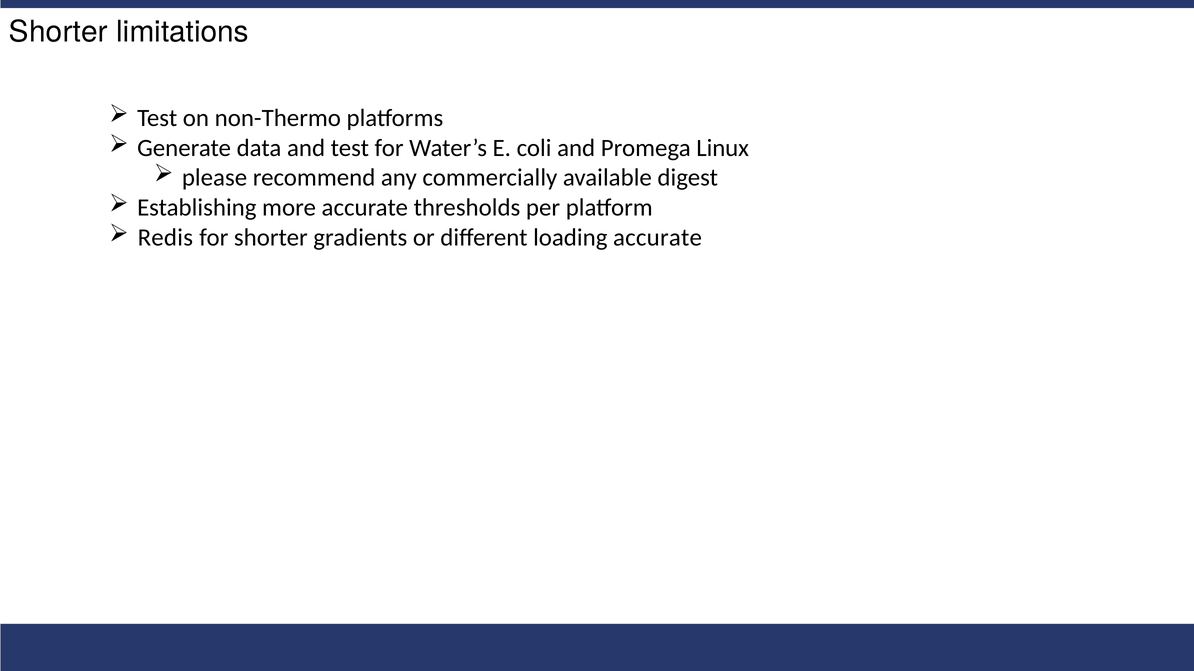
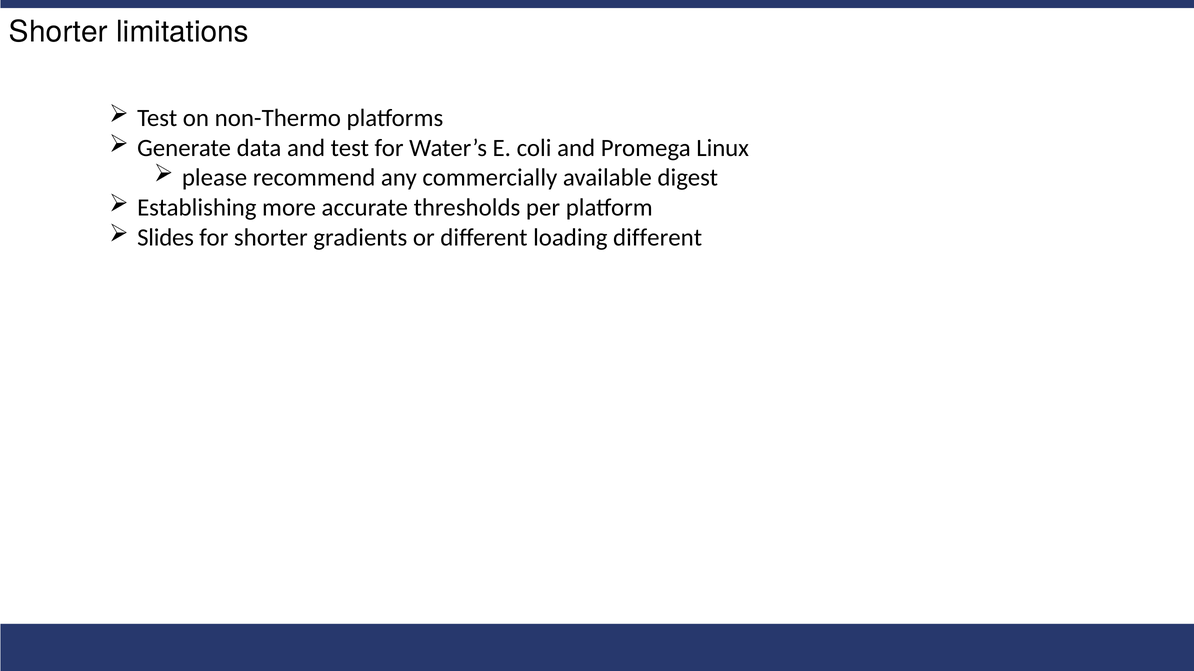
Redis: Redis -> Slides (166, 238)
loading accurate: accurate -> different (658, 238)
